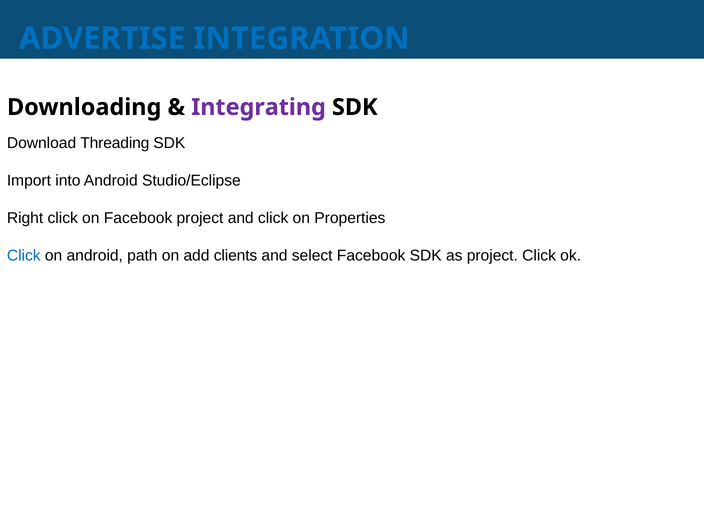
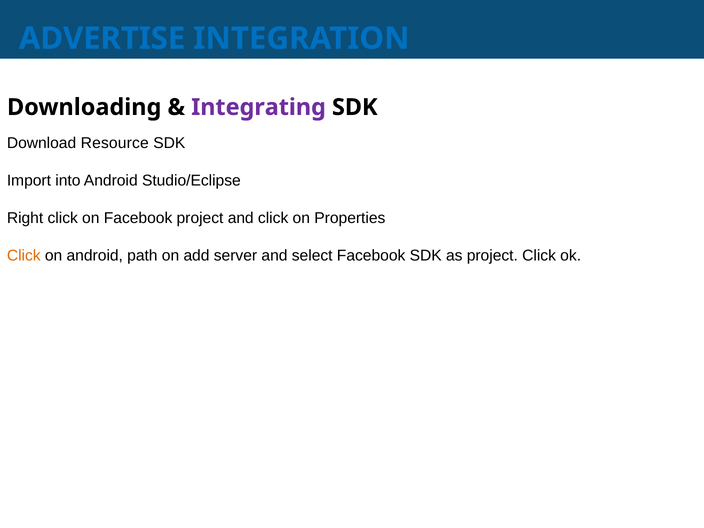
Threading: Threading -> Resource (115, 143)
Click colour: blue -> orange (24, 256)
clients: clients -> server (235, 256)
